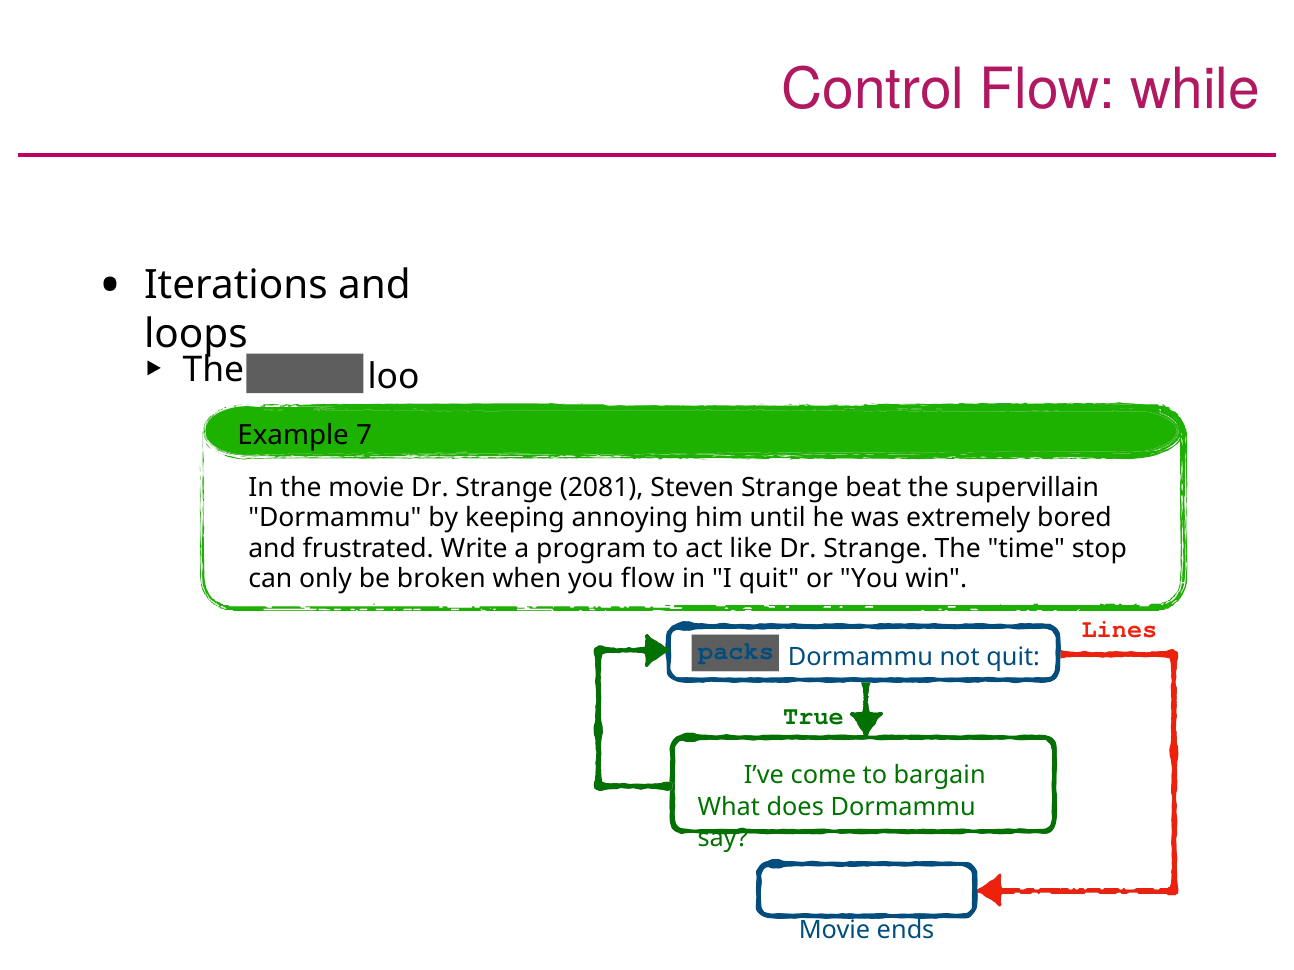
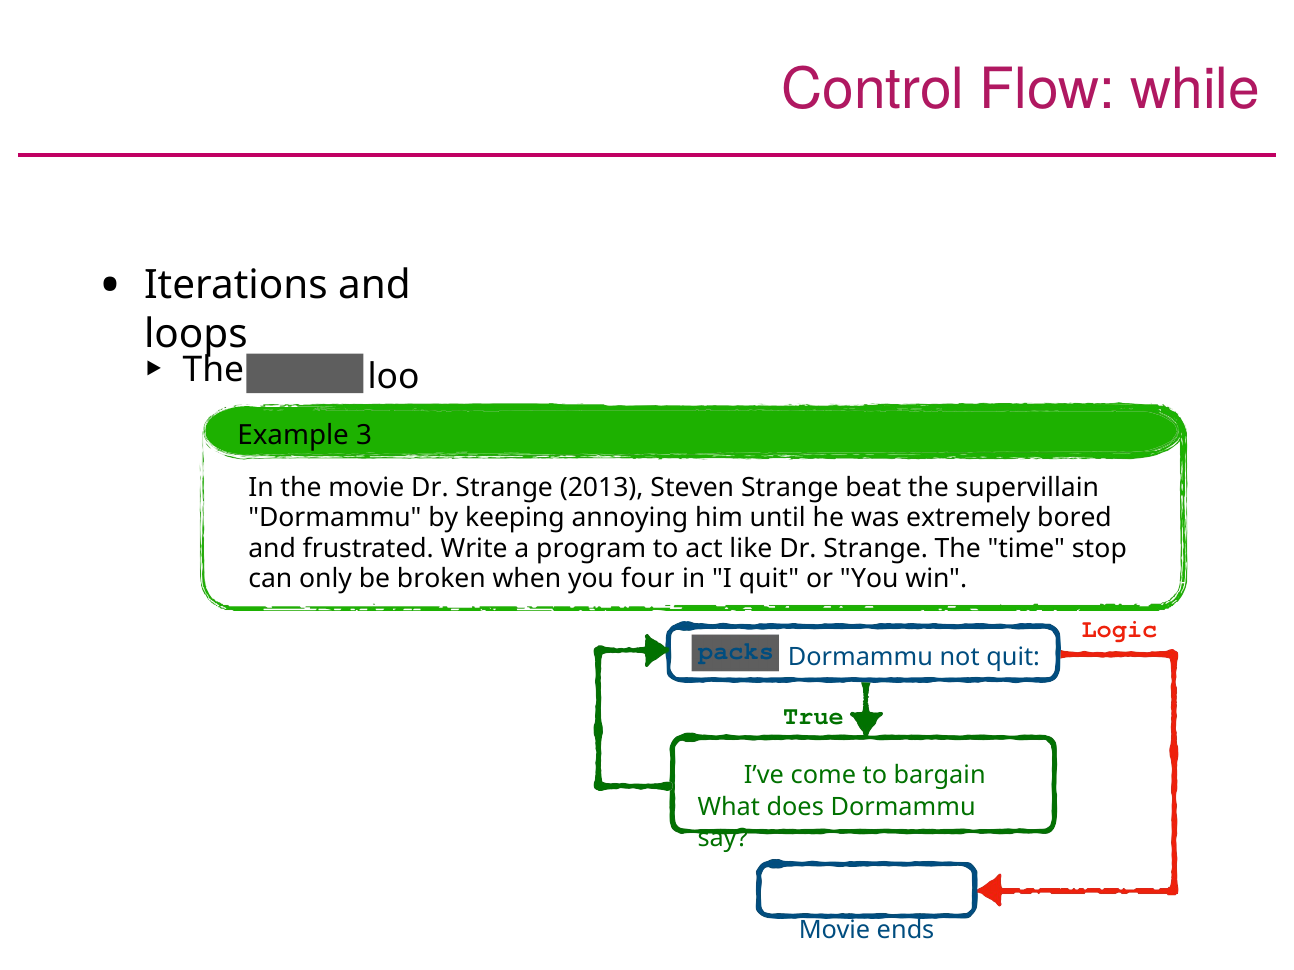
7: 7 -> 3 (364, 435)
2081: 2081 -> 2013 (602, 488)
you flow: flow -> four (648, 579)
Lines: Lines -> Logic (1119, 629)
